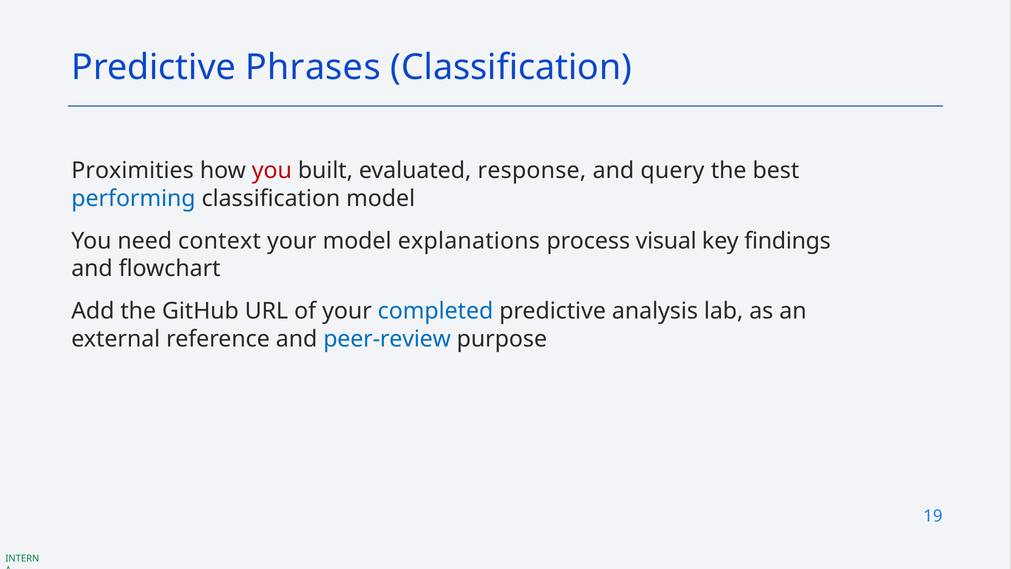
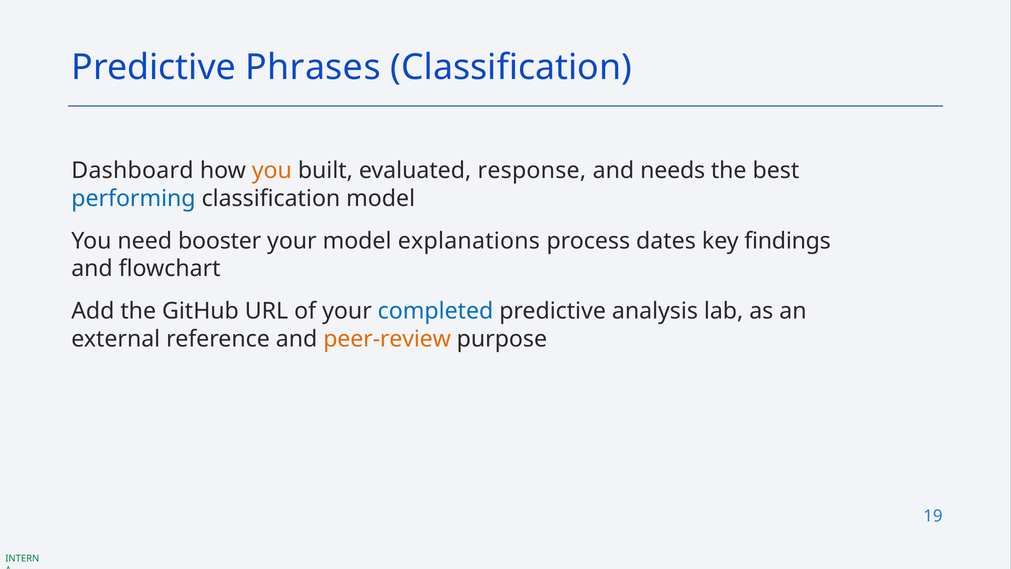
Proximities: Proximities -> Dashboard (132, 171)
you colour: red -> orange (272, 171)
query: query -> needs (673, 171)
context: context -> booster (220, 241)
visual: visual -> dates (666, 241)
peer-review colour: blue -> orange (387, 339)
